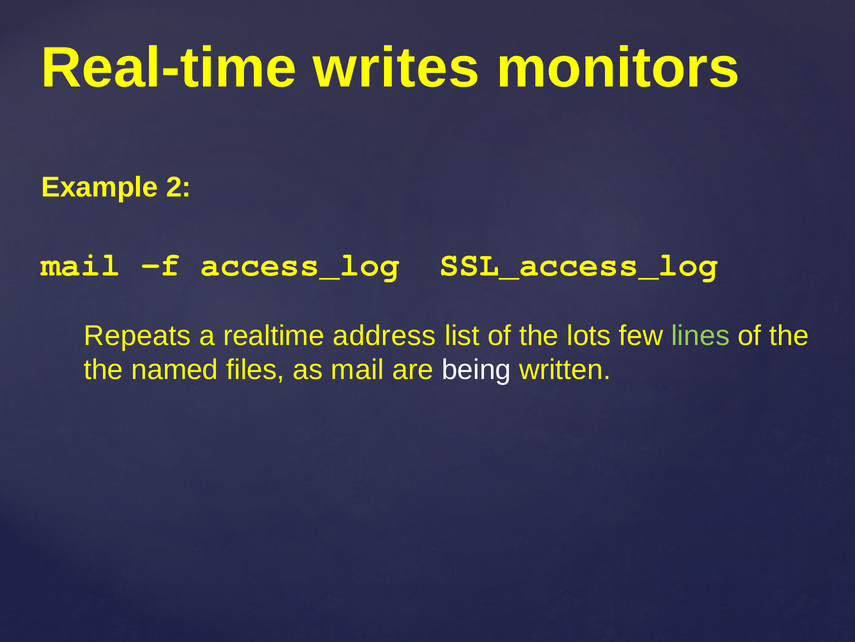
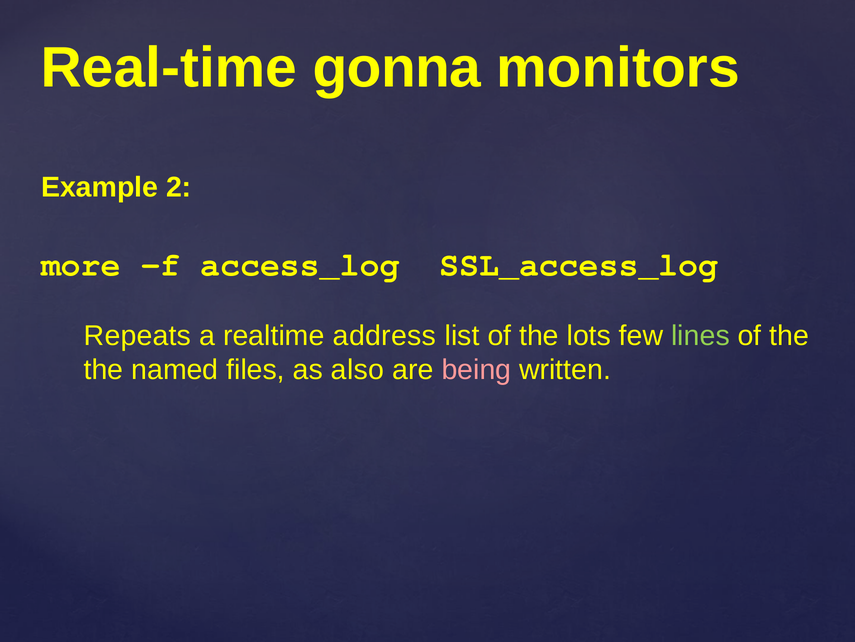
writes: writes -> gonna (397, 68)
mail: mail -> more (81, 264)
as mail: mail -> also (358, 370)
being colour: white -> pink (476, 370)
